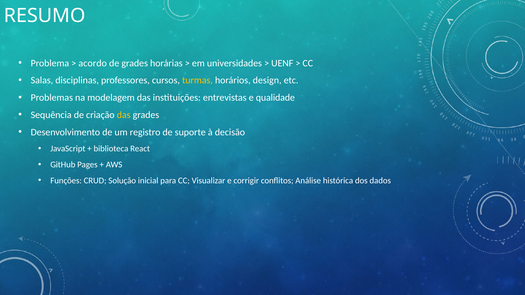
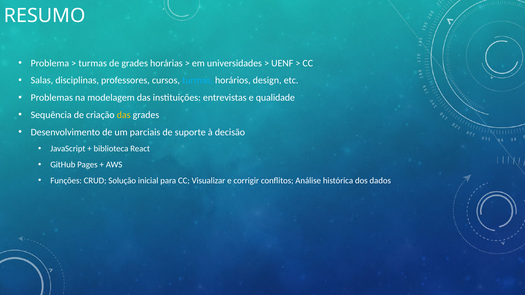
acordo: acordo -> turmas (93, 63)
turmas colour: yellow -> light blue (197, 80)
registro: registro -> parciais (145, 132)
